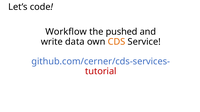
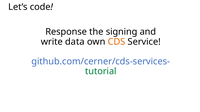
Workflow: Workflow -> Response (66, 32)
pushed: pushed -> signing (122, 32)
tutorial colour: red -> green (101, 72)
